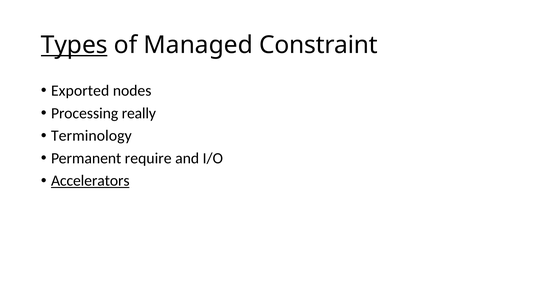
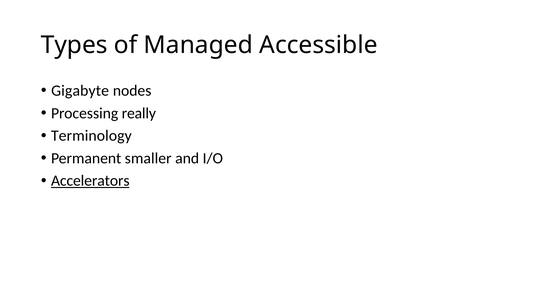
Types underline: present -> none (74, 45)
Constraint: Constraint -> Accessible (318, 45)
Exported: Exported -> Gigabyte (80, 91)
require: require -> smaller (148, 158)
